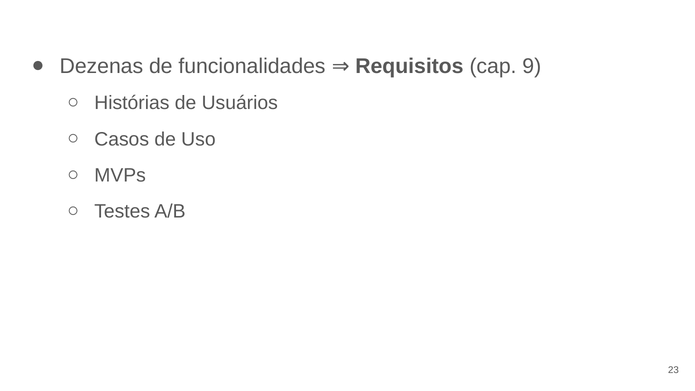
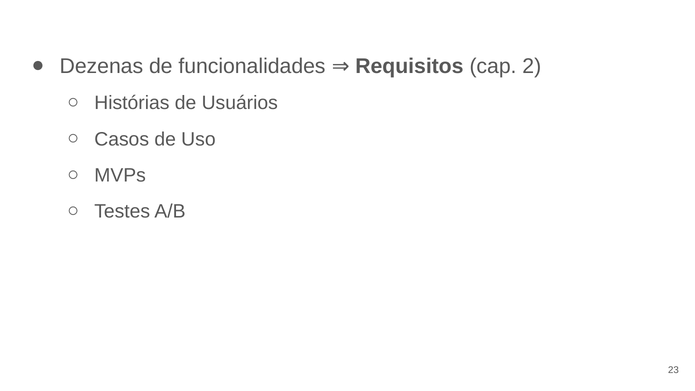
9: 9 -> 2 (532, 66)
